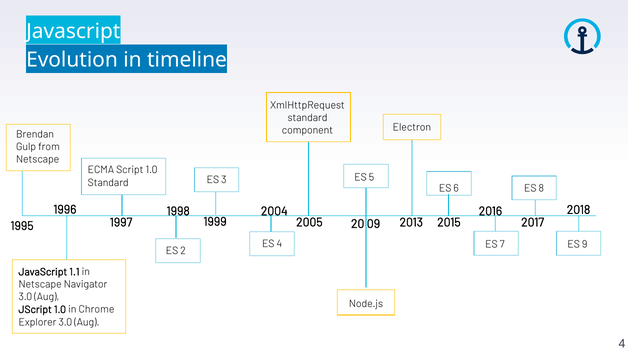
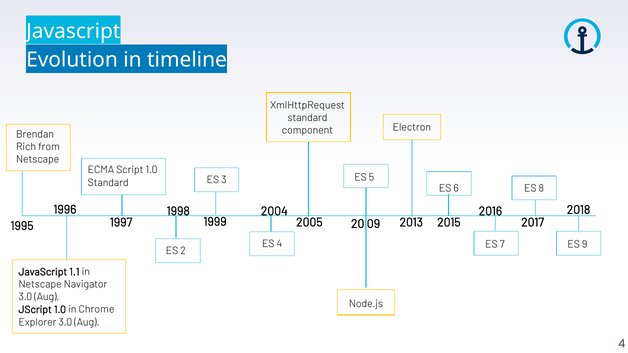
Gulp: Gulp -> Rich (26, 147)
